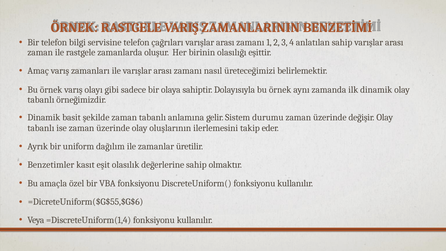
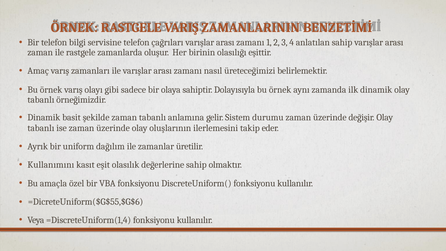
Benzetimler: Benzetimler -> Kullanımını (51, 165)
